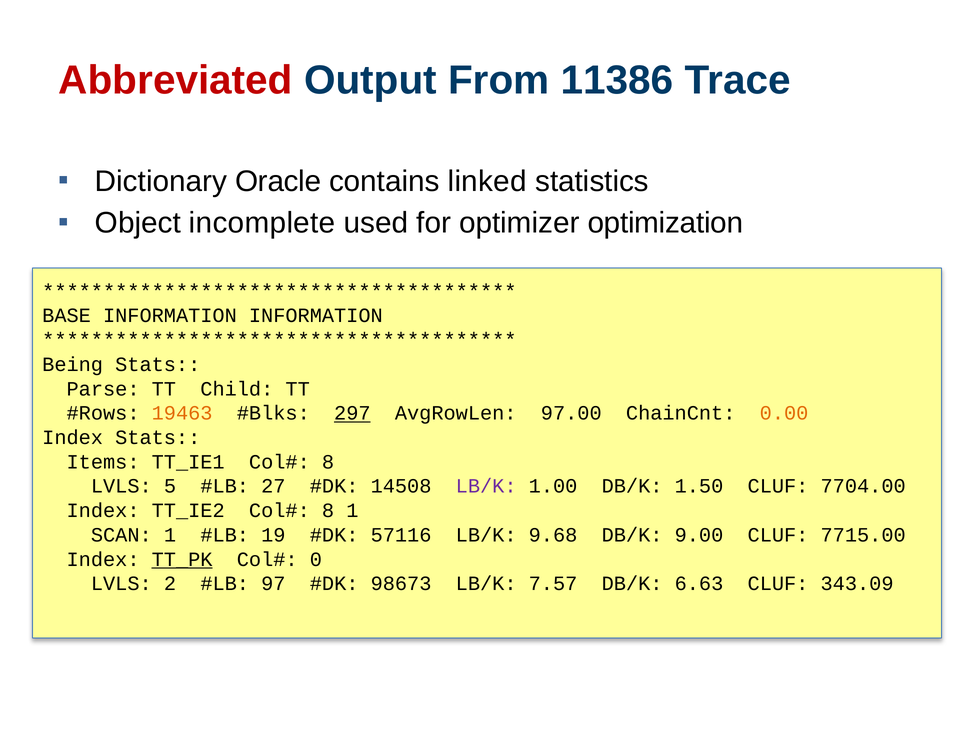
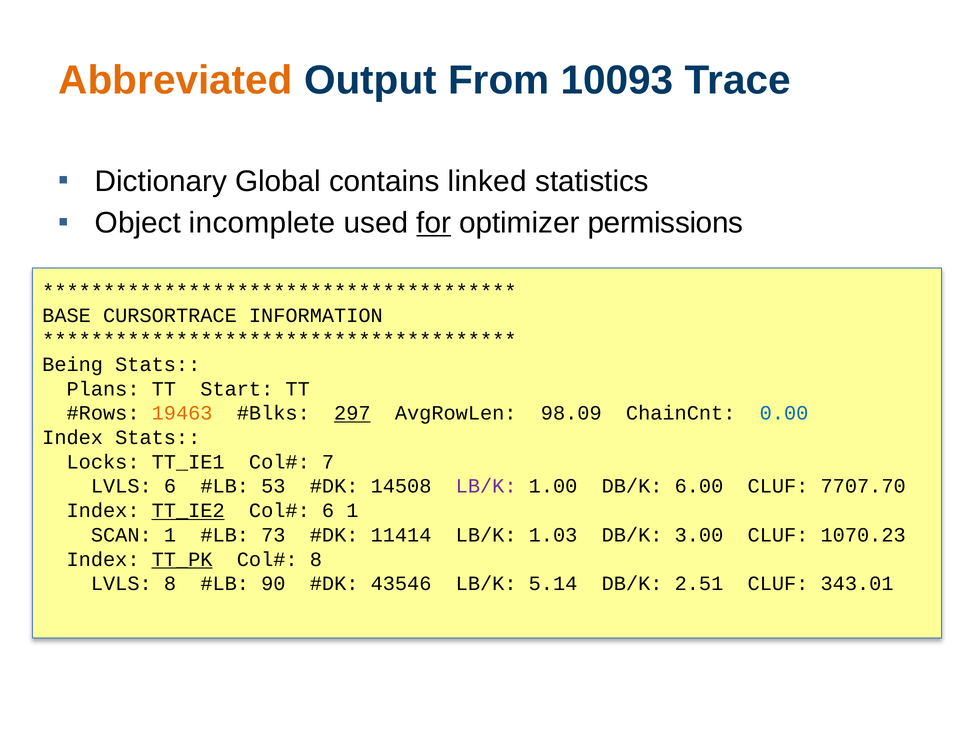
Abbreviated colour: red -> orange (176, 80)
11386: 11386 -> 10093 (617, 80)
Oracle: Oracle -> Global (278, 181)
for underline: none -> present (434, 223)
optimization: optimization -> permissions (665, 223)
BASE INFORMATION: INFORMATION -> CURSORTRACE (170, 315)
Parse: Parse -> Plans (103, 389)
Child: Child -> Start (237, 389)
97.00: 97.00 -> 98.09 (571, 413)
0.00 colour: orange -> blue (784, 413)
Items: Items -> Locks (103, 462)
8: 8 -> 7 (328, 462)
LVLS 5: 5 -> 6 (170, 486)
27: 27 -> 53 (273, 486)
1.50: 1.50 -> 6.00 (699, 486)
7704.00: 7704.00 -> 7707.70 (863, 486)
TT_IE2 underline: none -> present (188, 510)
8: 8 -> 6 (328, 510)
19: 19 -> 73 (273, 535)
57116: 57116 -> 11414 (401, 535)
9.68: 9.68 -> 1.03 (553, 535)
9.00: 9.00 -> 3.00 (699, 535)
7715.00: 7715.00 -> 1070.23 (863, 535)
0: 0 -> 8 (316, 559)
LVLS 2: 2 -> 8 (170, 583)
97: 97 -> 90 (273, 583)
98673: 98673 -> 43546 (401, 583)
7.57: 7.57 -> 5.14 (553, 583)
6.63: 6.63 -> 2.51 (699, 583)
343.09: 343.09 -> 343.01 (857, 583)
